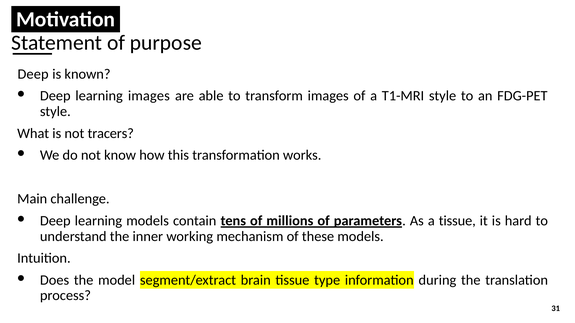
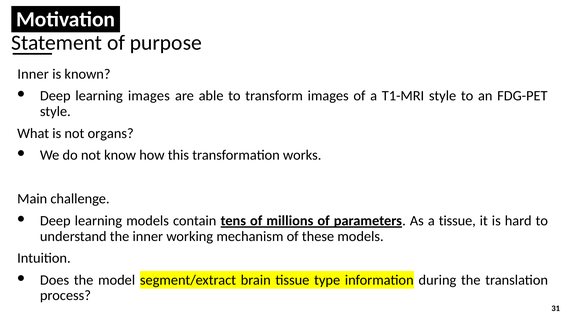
Deep: Deep -> Inner (33, 74)
tracers: tracers -> organs (111, 133)
